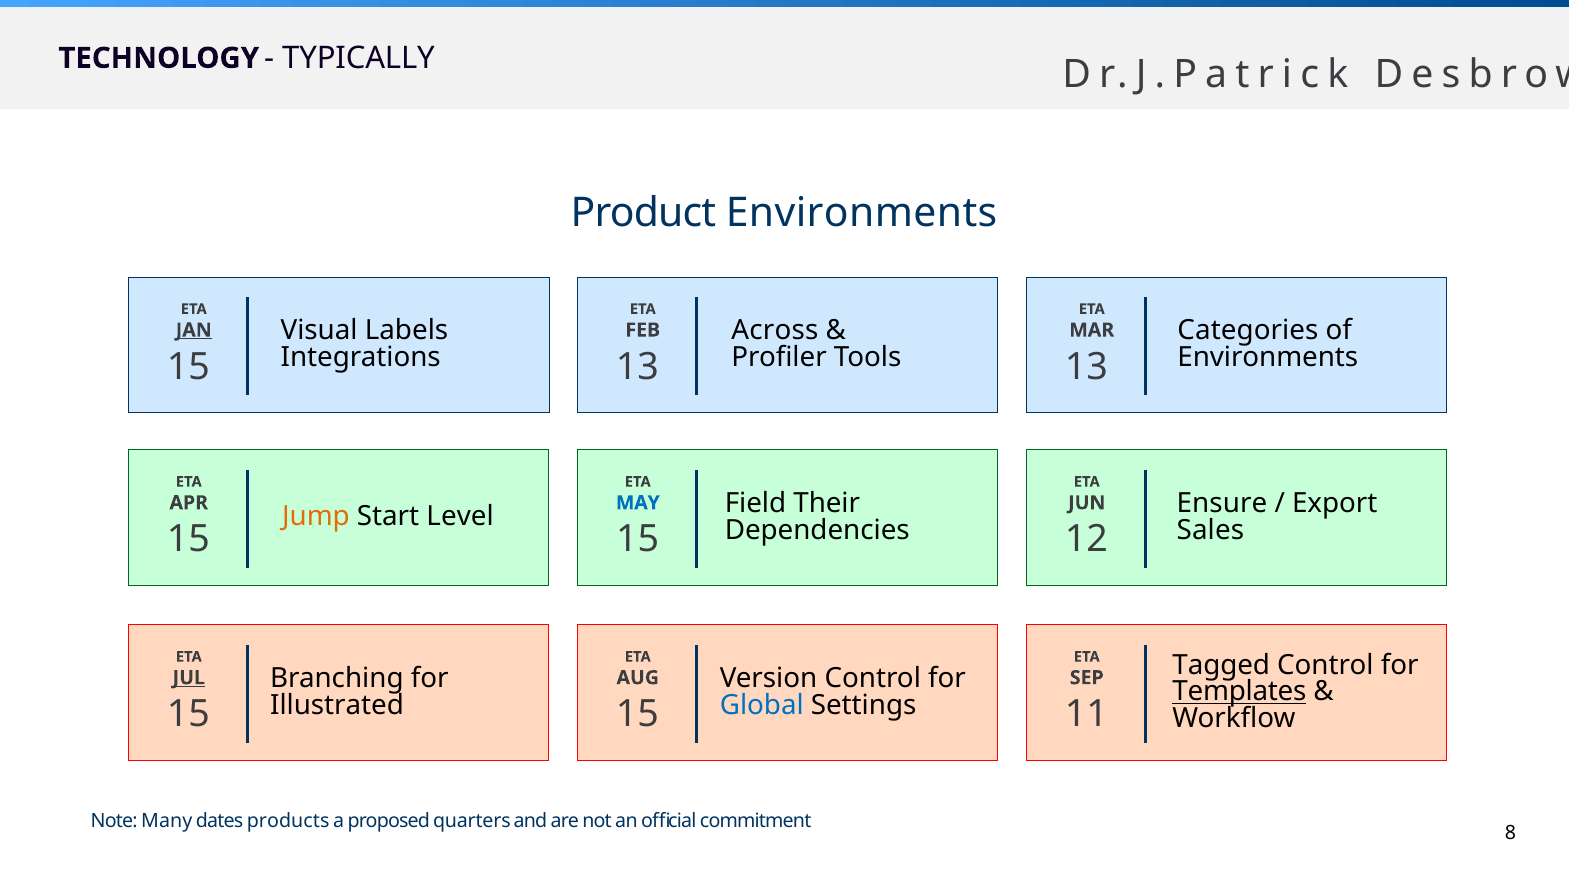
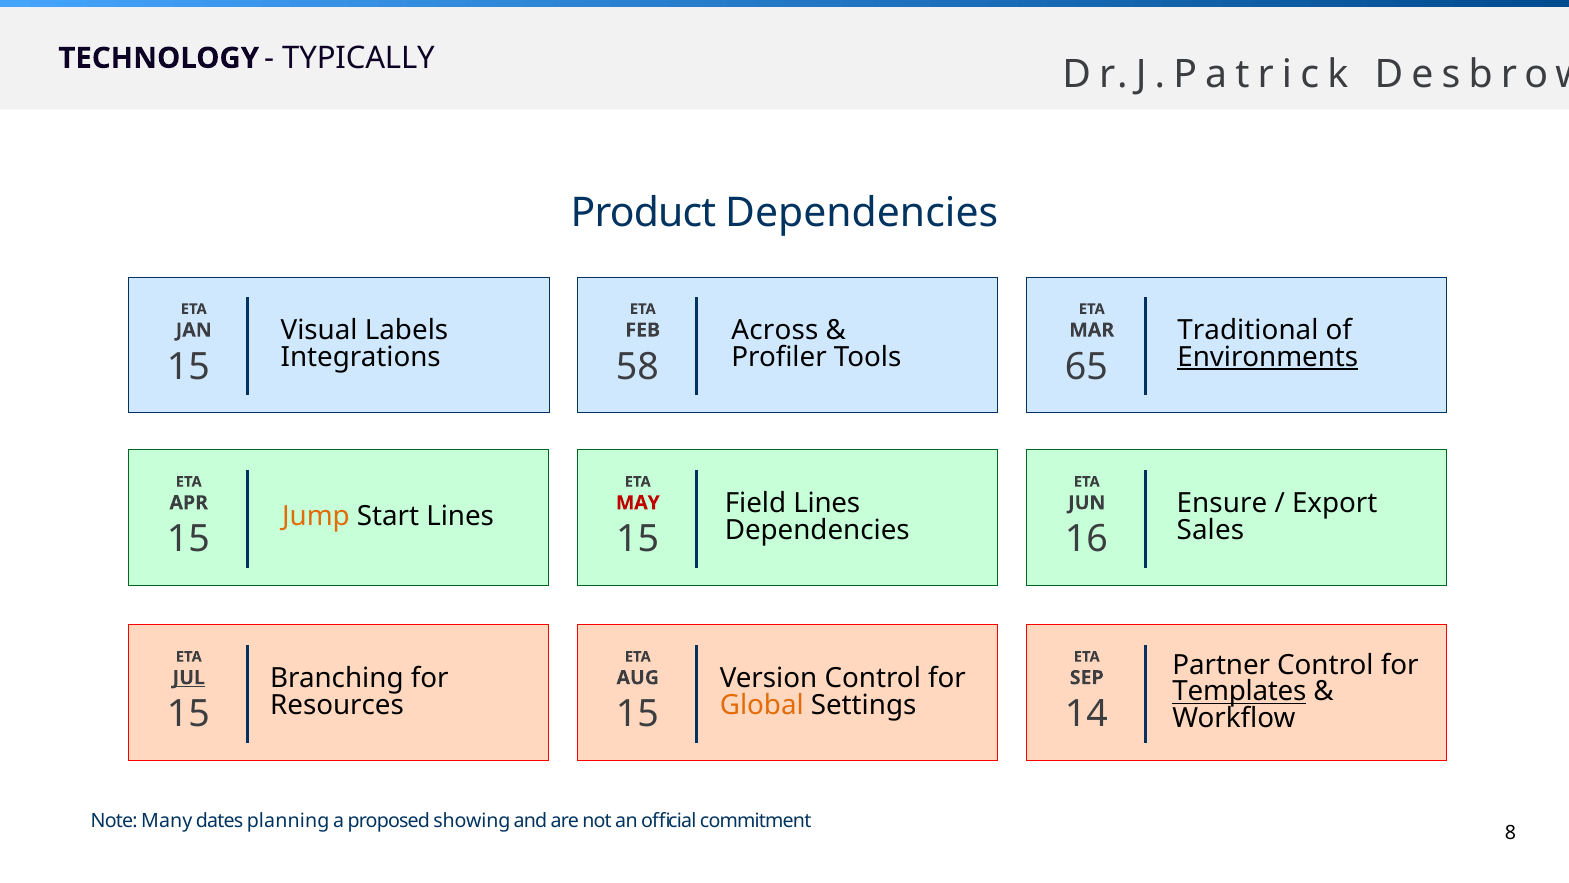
Product Environments: Environments -> Dependencies (862, 213)
JAN underline: present -> none (194, 330)
Categories: Categories -> Traditional (1248, 330)
Integrations 13: 13 -> 58 (637, 366)
Tools 13: 13 -> 65 (1086, 366)
Environments underline: none -> present (1268, 357)
Start Level: Level -> Lines (460, 516)
MAY colour: blue -> red (638, 503)
Field Their: Their -> Lines (827, 503)
12: 12 -> 16 (1086, 539)
Tagged: Tagged -> Partner (1221, 665)
Illustrated: Illustrated -> Resources (337, 705)
Global colour: blue -> orange (762, 705)
11: 11 -> 14 (1086, 714)
products: products -> planning (288, 820)
quarters: quarters -> showing (472, 820)
